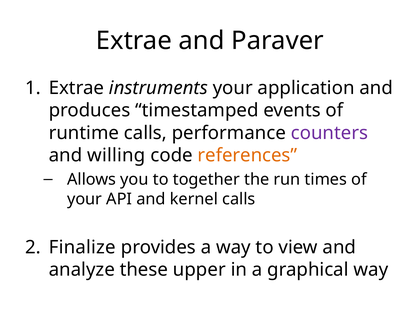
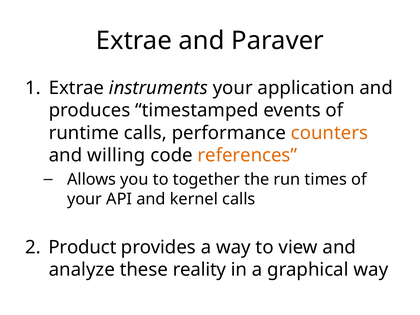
counters colour: purple -> orange (329, 133)
Finalize: Finalize -> Product (82, 247)
upper: upper -> reality (199, 270)
